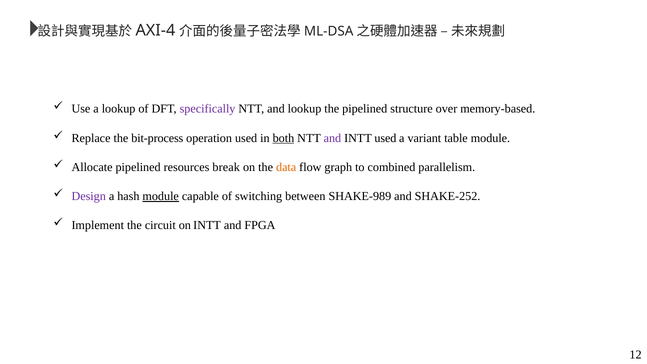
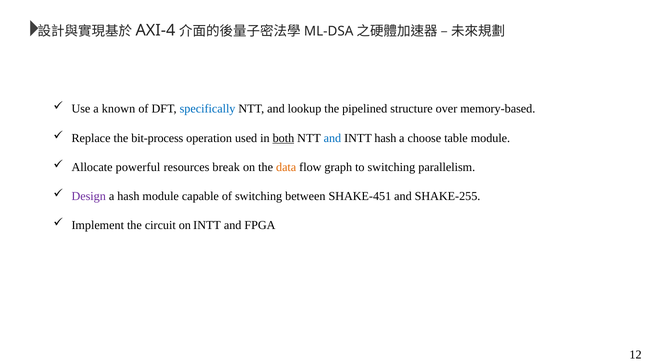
a lookup: lookup -> known (119, 109)
specifically colour: purple -> blue (208, 109)
and colour: purple -> blue (332, 138)
INTT used: used -> hash (385, 138)
variant: variant -> choose (424, 138)
Allocate pipelined: pipelined -> powerful (138, 167)
to combined: combined -> switching (391, 167)
module underline: present -> none (161, 196)
SHAKE-989: SHAKE-989 -> SHAKE-451 (360, 196)
SHAKE-252: SHAKE-252 -> SHAKE-255 (448, 196)
